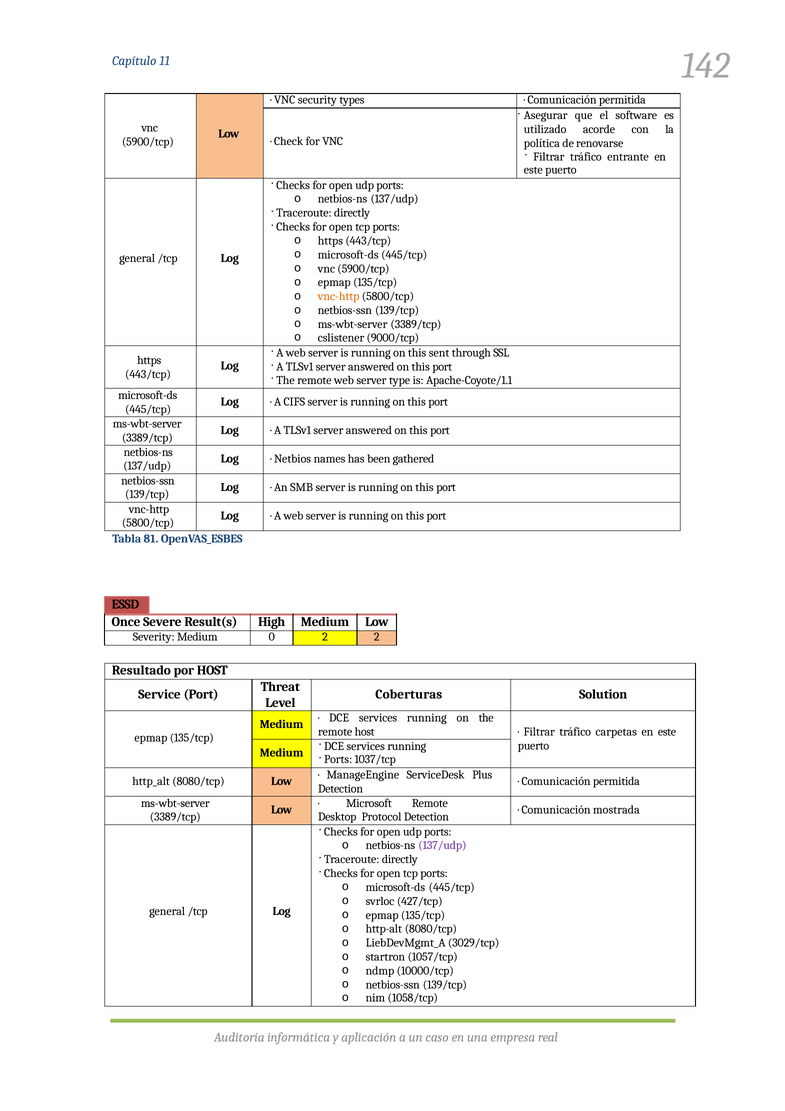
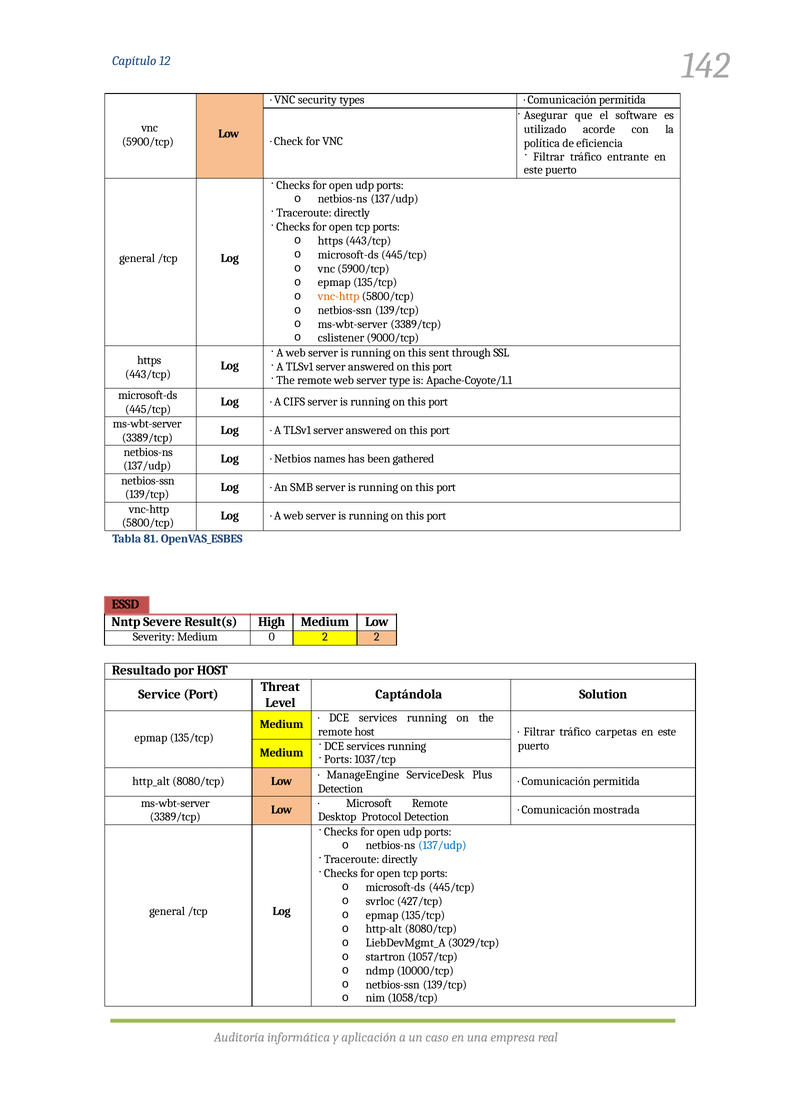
11: 11 -> 12 (165, 61)
renovarse: renovarse -> eficiencia (600, 143)
Once: Once -> Nntp (126, 622)
Coberturas: Coberturas -> Captándola (409, 694)
137/udp colour: purple -> blue (442, 845)
